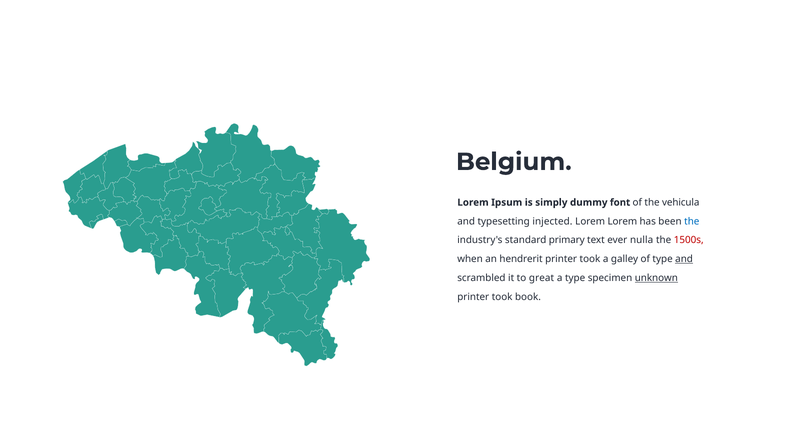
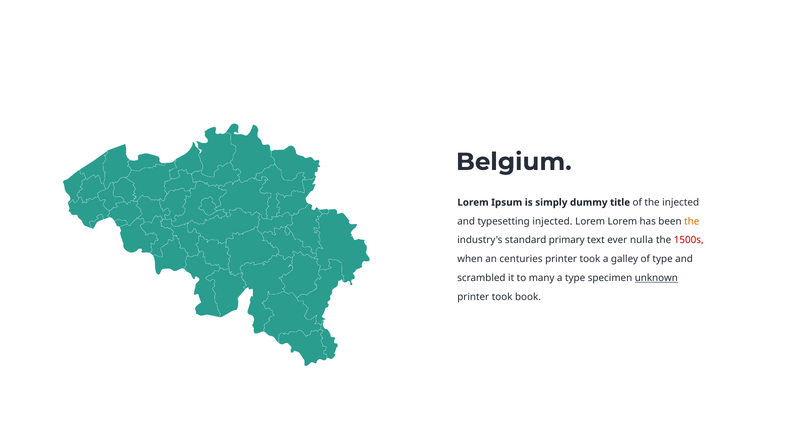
font: font -> title (620, 203)
the vehicula: vehicula -> injected (681, 203)
the colour: blue -> orange (692, 221)
hendrerit: hendrerit -> centuries (521, 259)
and underline: present -> none (684, 259)
great: great -> many (542, 278)
